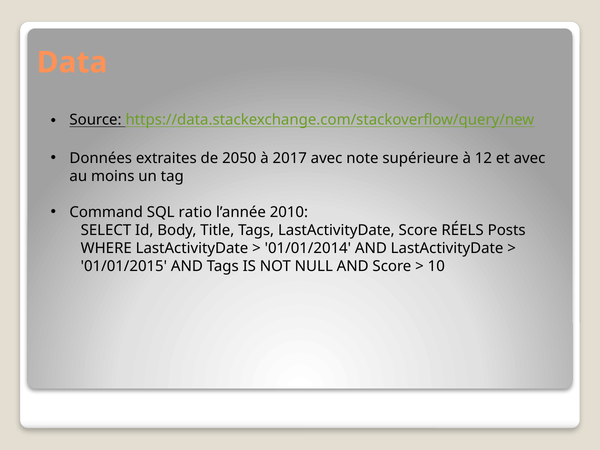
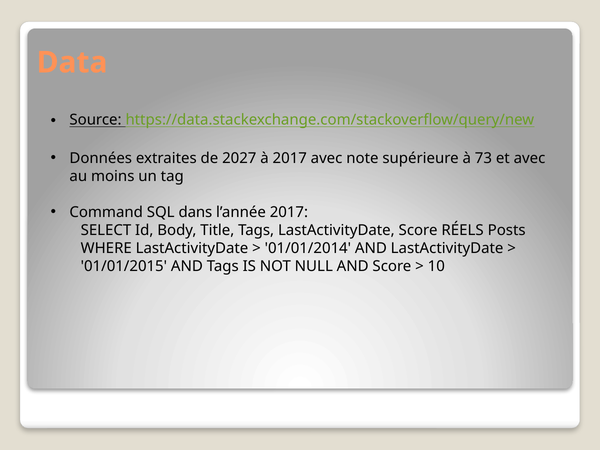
2050: 2050 -> 2027 (239, 158)
12: 12 -> 73 (483, 158)
ratio: ratio -> dans (195, 212)
l’année 2010: 2010 -> 2017 (289, 212)
